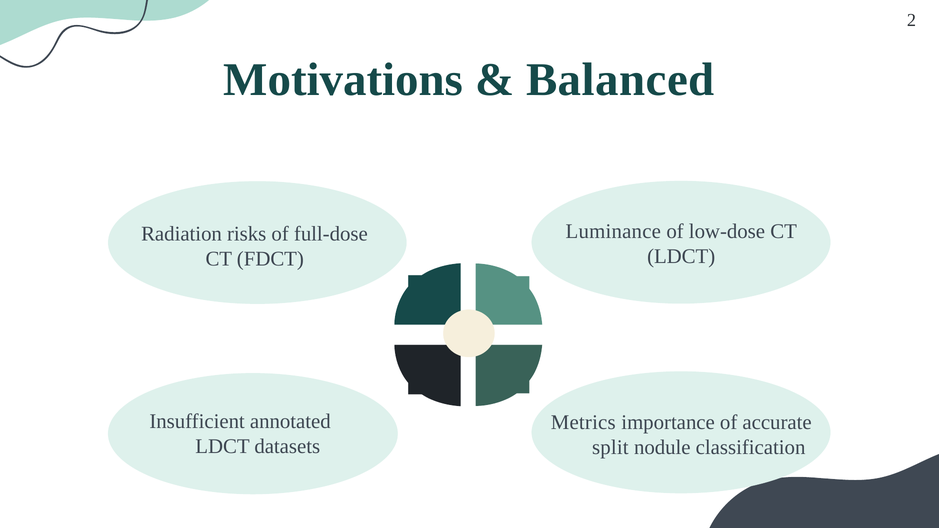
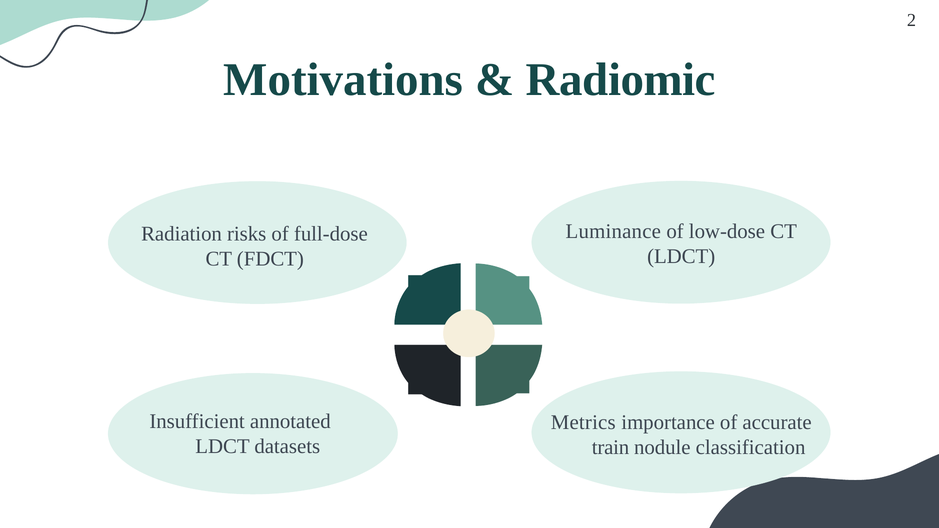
Balanced: Balanced -> Radiomic (621, 80)
split: split -> train (611, 448)
